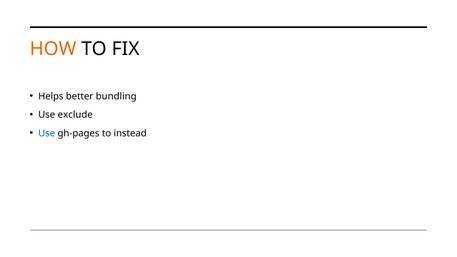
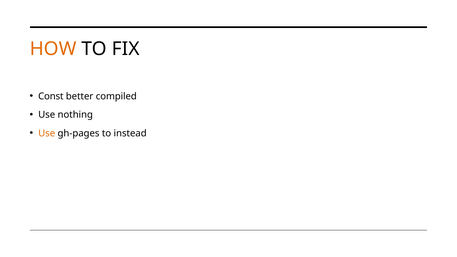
Helps: Helps -> Const (51, 96)
bundling: bundling -> compiled (116, 96)
exclude: exclude -> nothing (75, 115)
Use colour: blue -> orange (47, 133)
